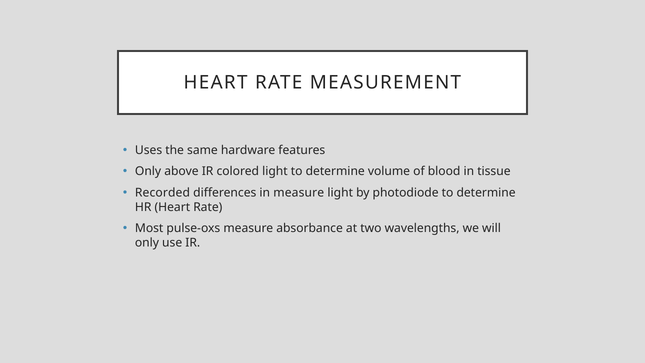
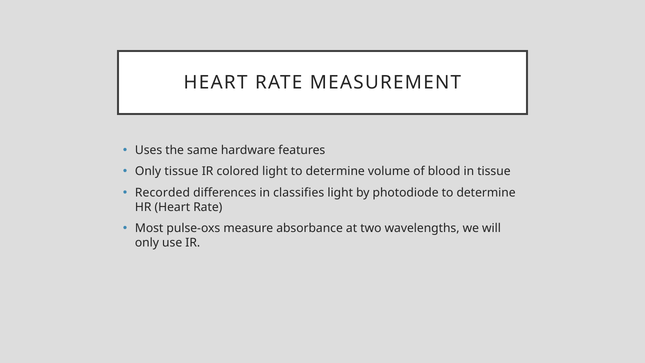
Only above: above -> tissue (181, 171)
in measure: measure -> classifies (299, 193)
